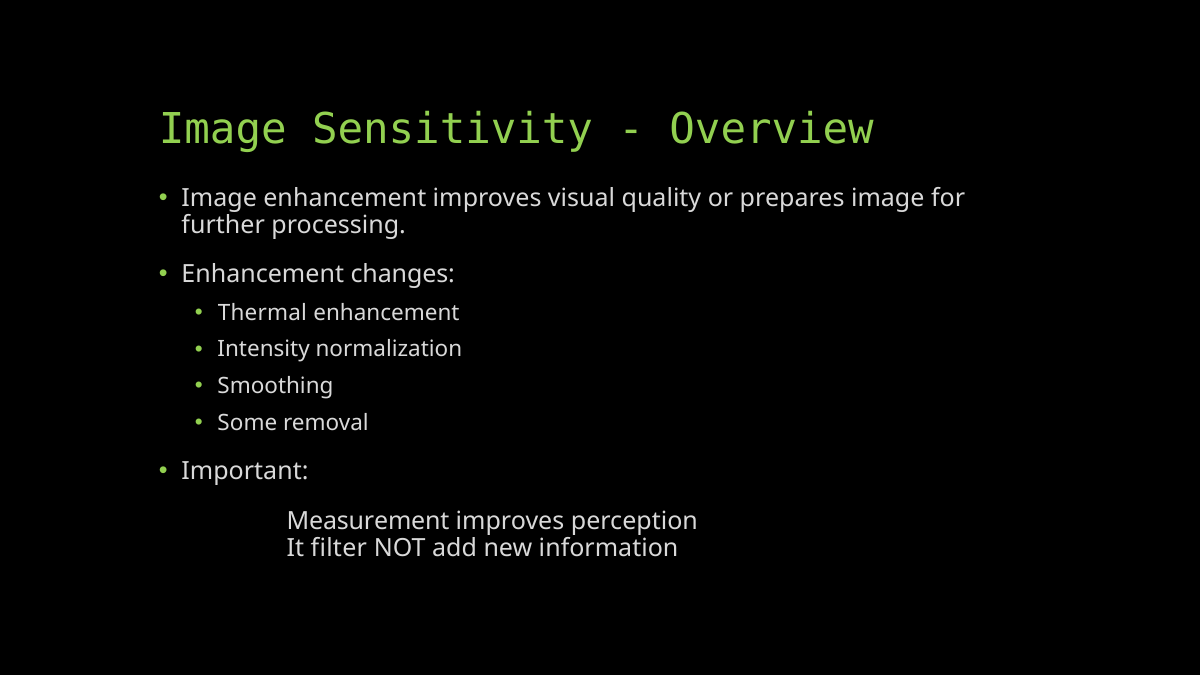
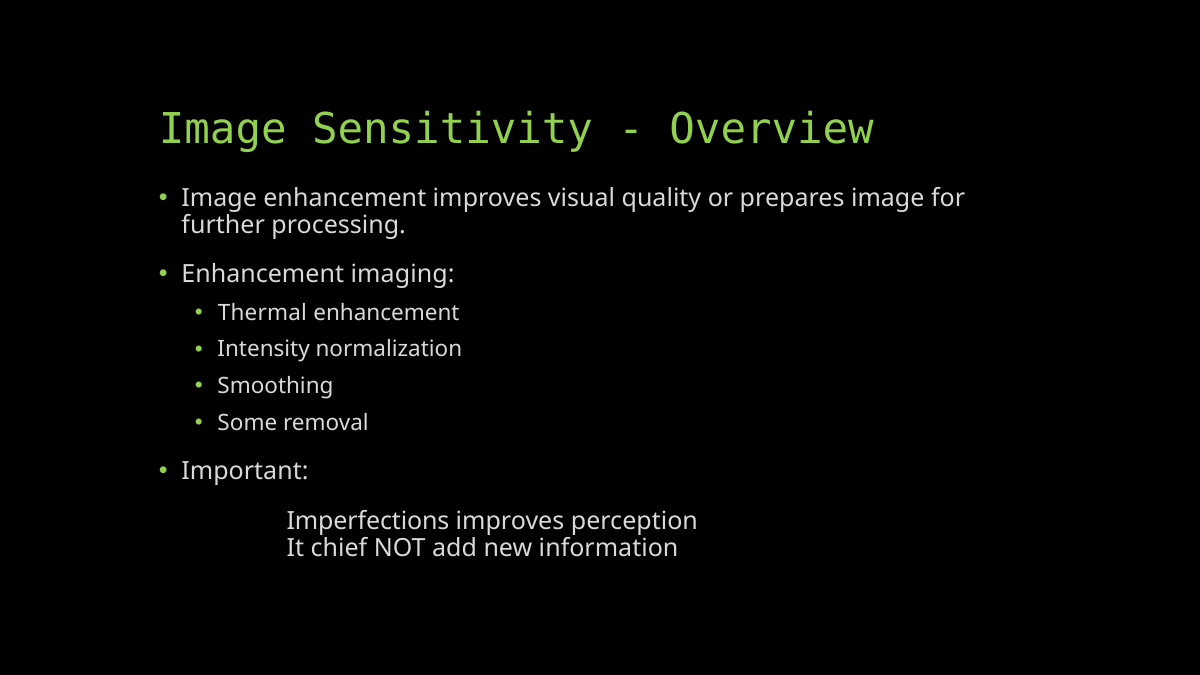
changes: changes -> imaging (403, 274)
Measurement: Measurement -> Imperfections (368, 521)
filter: filter -> chief (339, 548)
